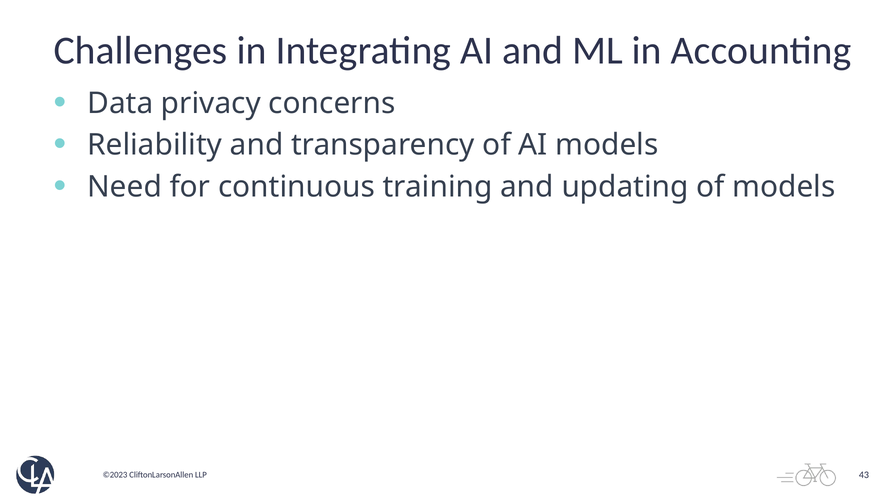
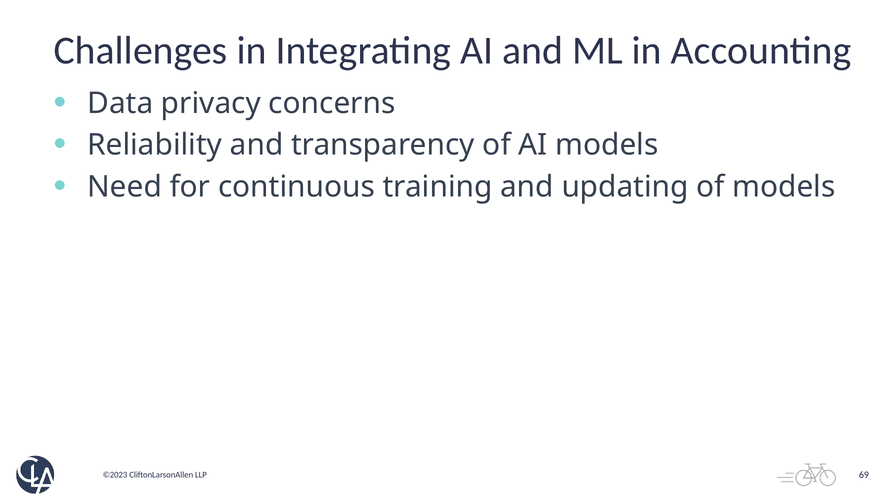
43: 43 -> 69 (864, 474)
